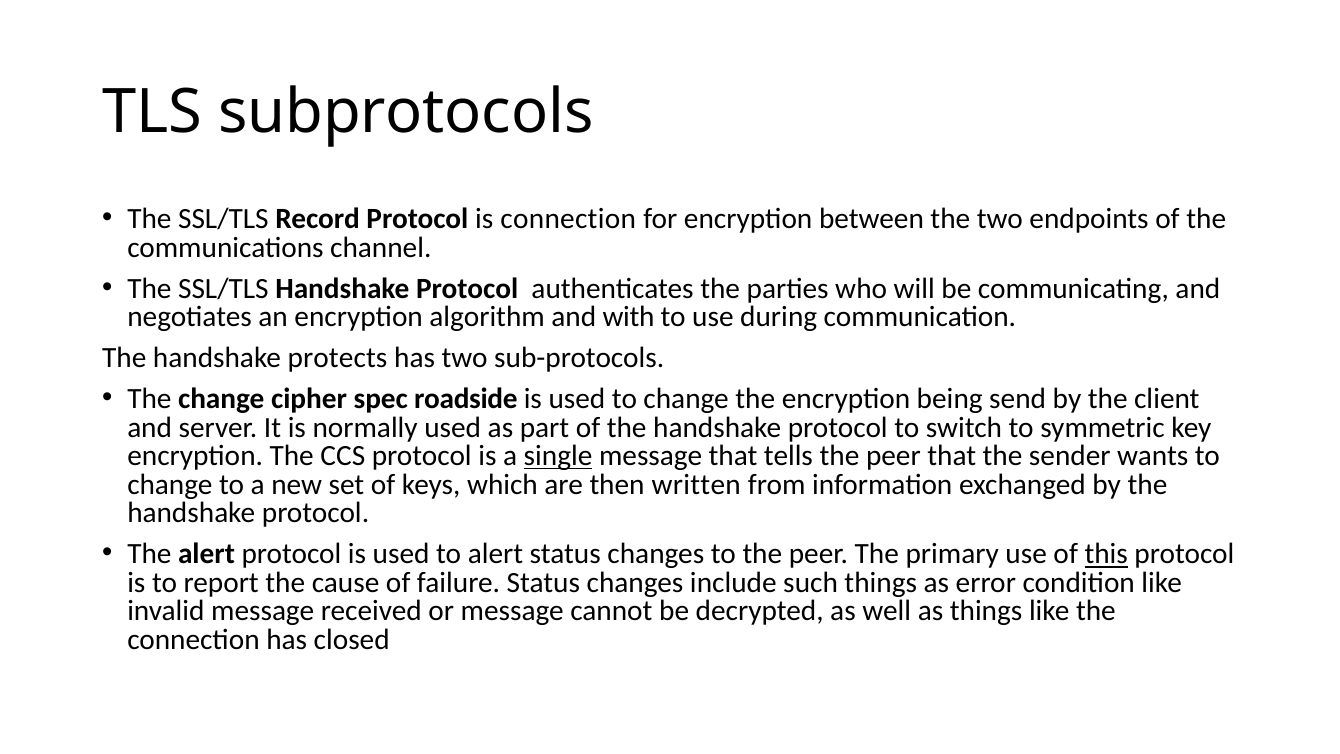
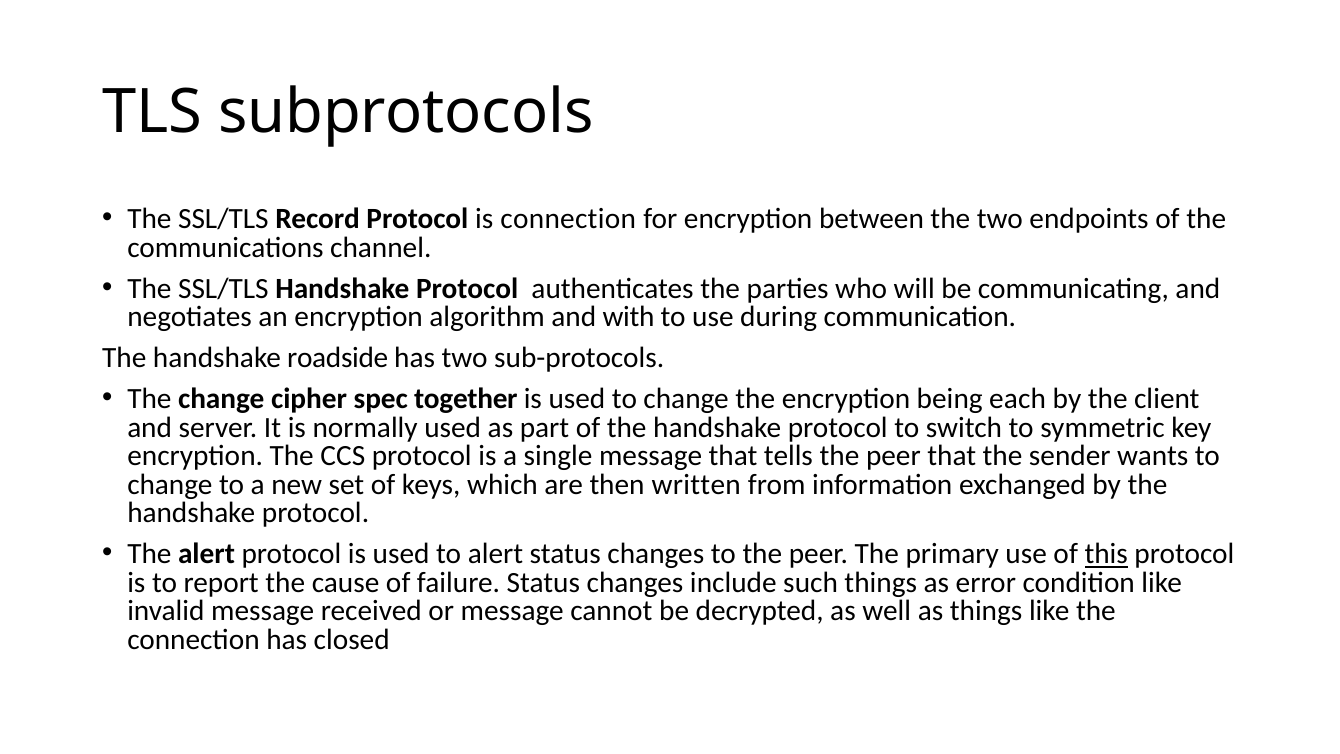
protects: protects -> roadside (338, 358)
roadside: roadside -> together (466, 399)
send: send -> each (1018, 399)
single underline: present -> none (558, 456)
